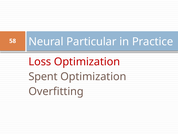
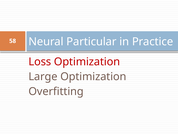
Spent: Spent -> Large (43, 76)
